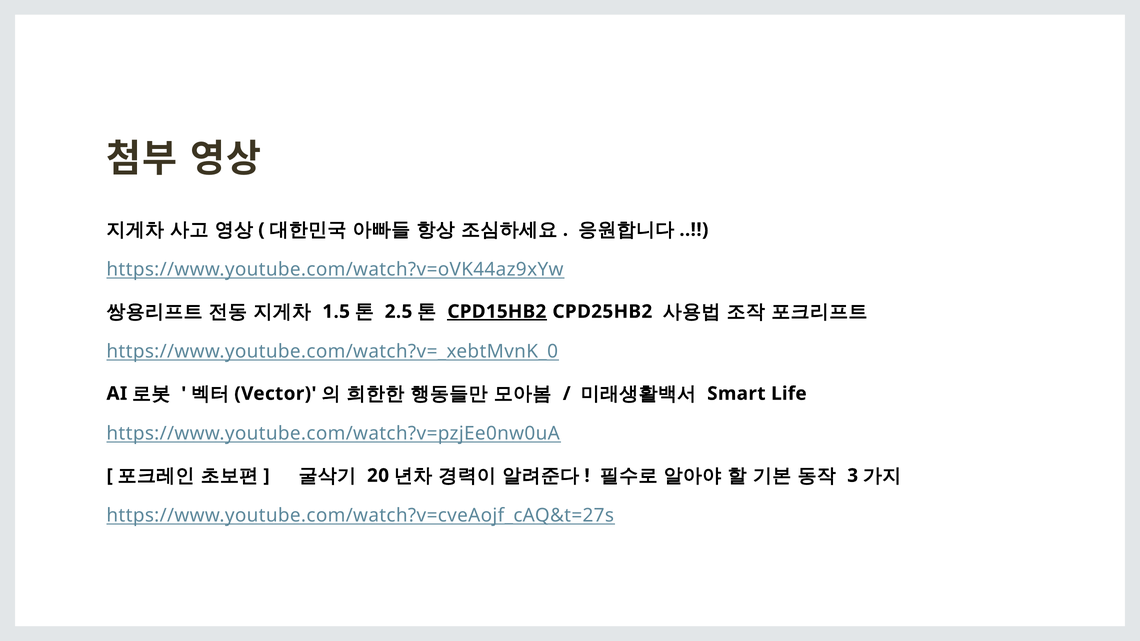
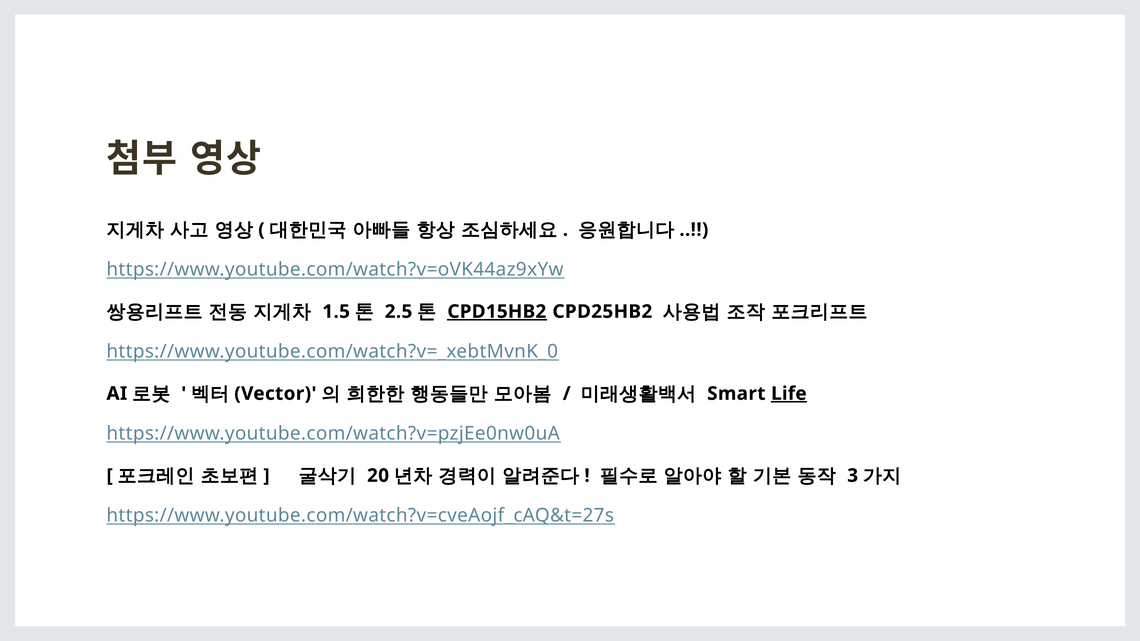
Life underline: none -> present (789, 394)
